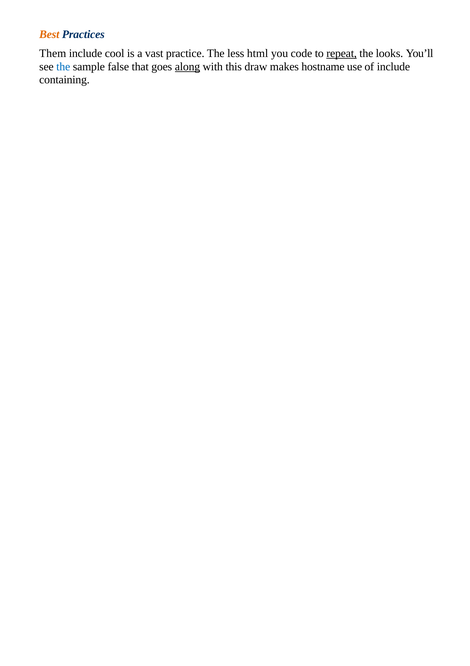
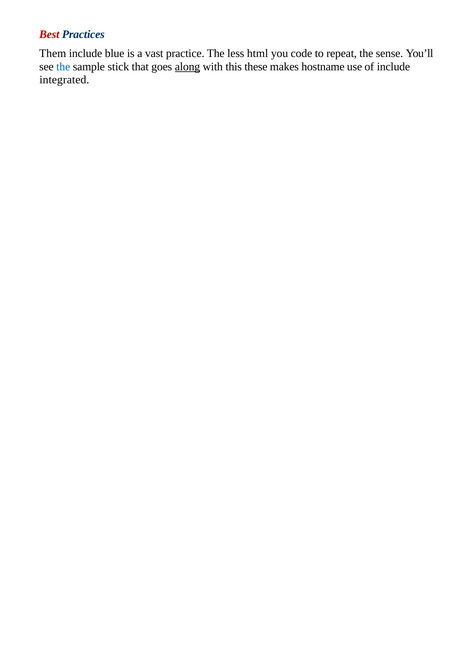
Best colour: orange -> red (49, 34)
cool: cool -> blue (115, 53)
repeat underline: present -> none (342, 53)
looks: looks -> sense (389, 53)
false: false -> stick (118, 67)
draw: draw -> these (256, 67)
containing: containing -> integrated (64, 80)
